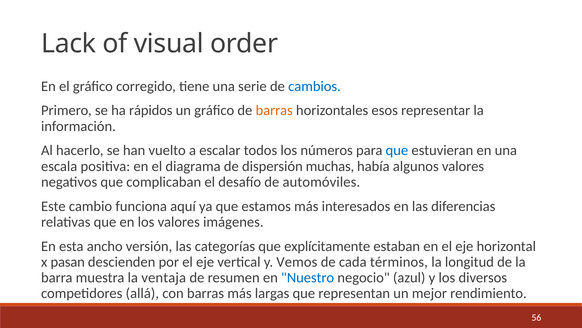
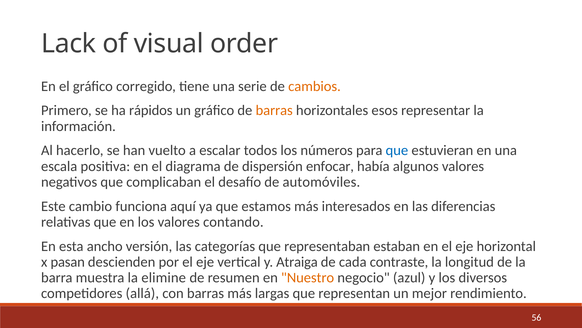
cambios colour: blue -> orange (314, 86)
muchas: muchas -> enfocar (330, 166)
imágenes: imágenes -> contando (233, 222)
explícitamente: explícitamente -> representaban (327, 246)
Vemos: Vemos -> Atraiga (297, 261)
términos: términos -> contraste (399, 261)
ventaja: ventaja -> elimine (164, 277)
Nuestro colour: blue -> orange (308, 277)
